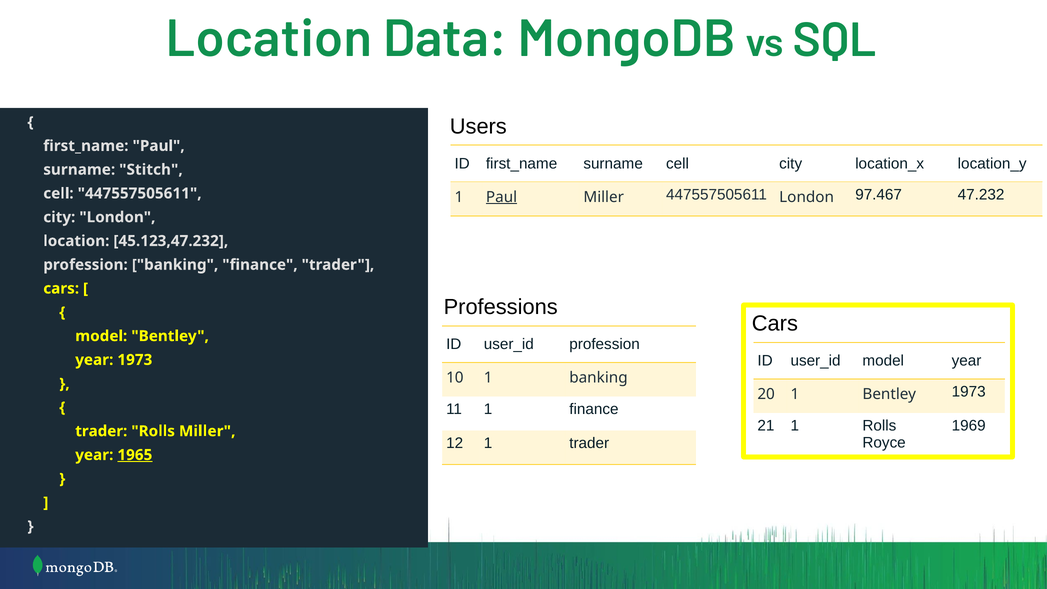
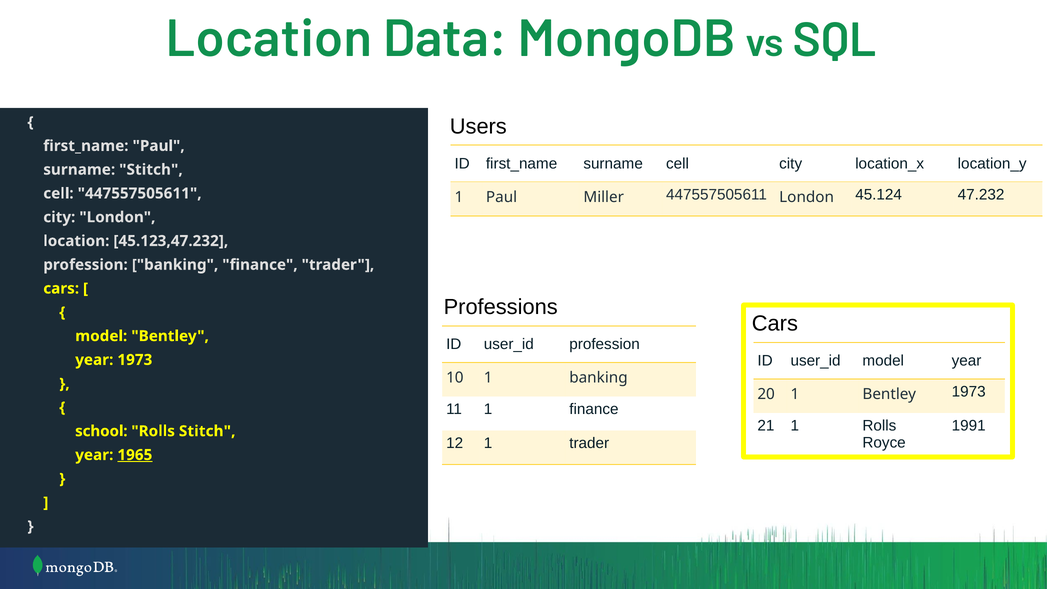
Paul underline: present -> none (502, 197)
97.467: 97.467 -> 45.124 (879, 195)
1969: 1969 -> 1991 (969, 426)
trader: trader -> school (101, 431)
Rolls Miller: Miller -> Stitch (207, 431)
